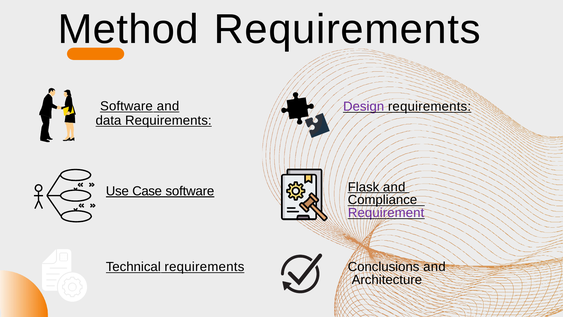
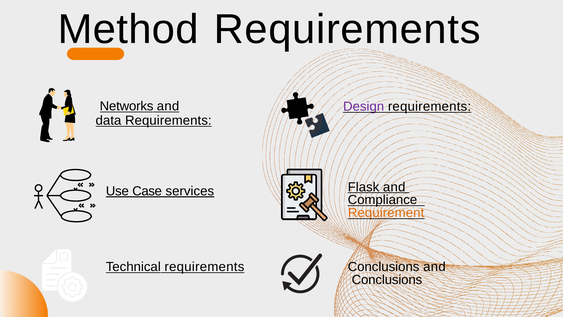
Software: Software -> Networks (127, 106)
Case software: software -> services (190, 191)
Requirement colour: purple -> orange (386, 213)
Architecture: Architecture -> Conclusions (387, 279)
